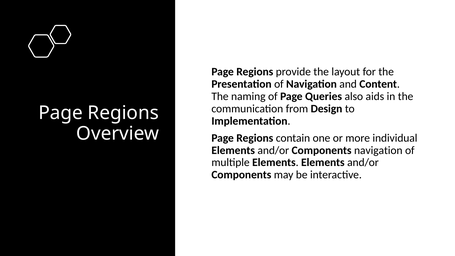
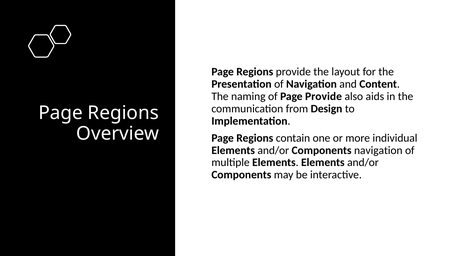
Page Queries: Queries -> Provide (324, 96)
